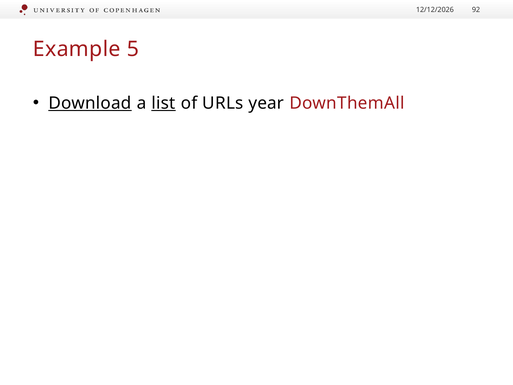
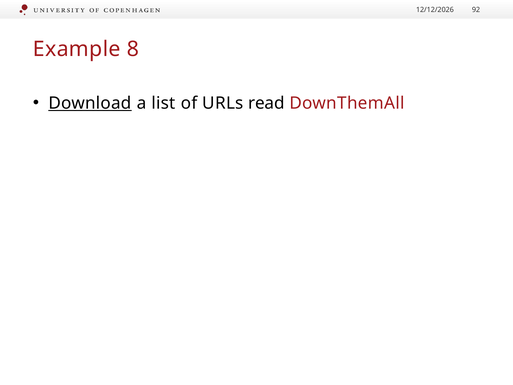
5: 5 -> 8 (133, 49)
list underline: present -> none (163, 103)
year: year -> read (266, 103)
